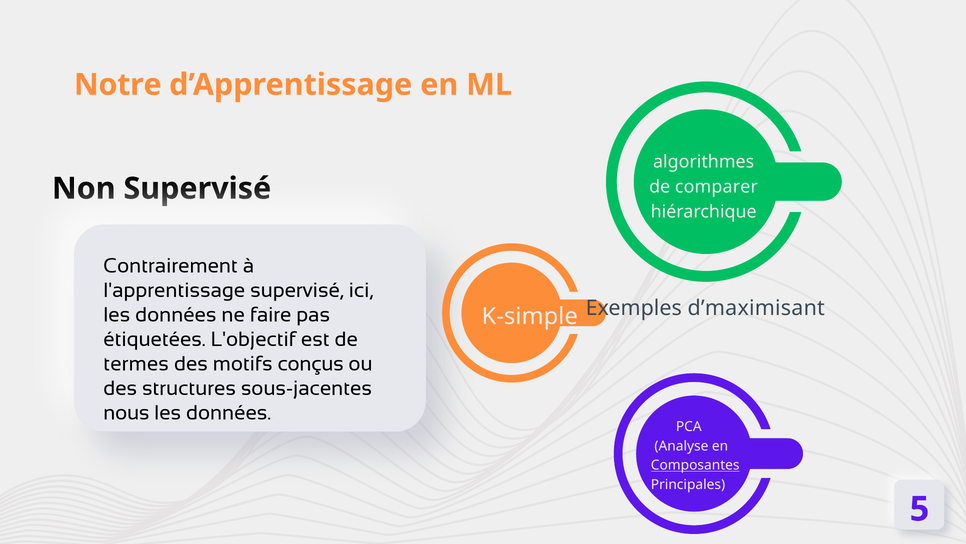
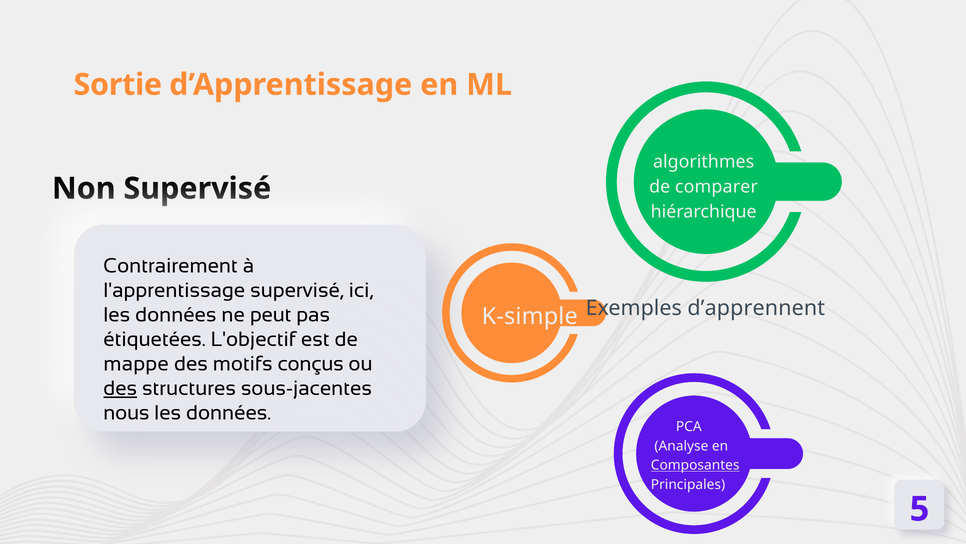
Notre: Notre -> Sortie (118, 85)
faire: faire -> peut (271, 315)
d’maximisant: d’maximisant -> d’apprennent (756, 308)
termes: termes -> mappe (136, 364)
des underline: none -> present (120, 388)
